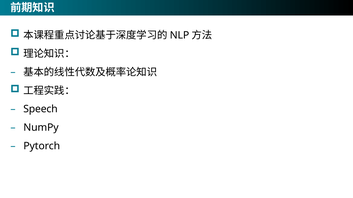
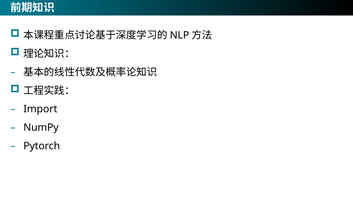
Speech: Speech -> Import (40, 109)
